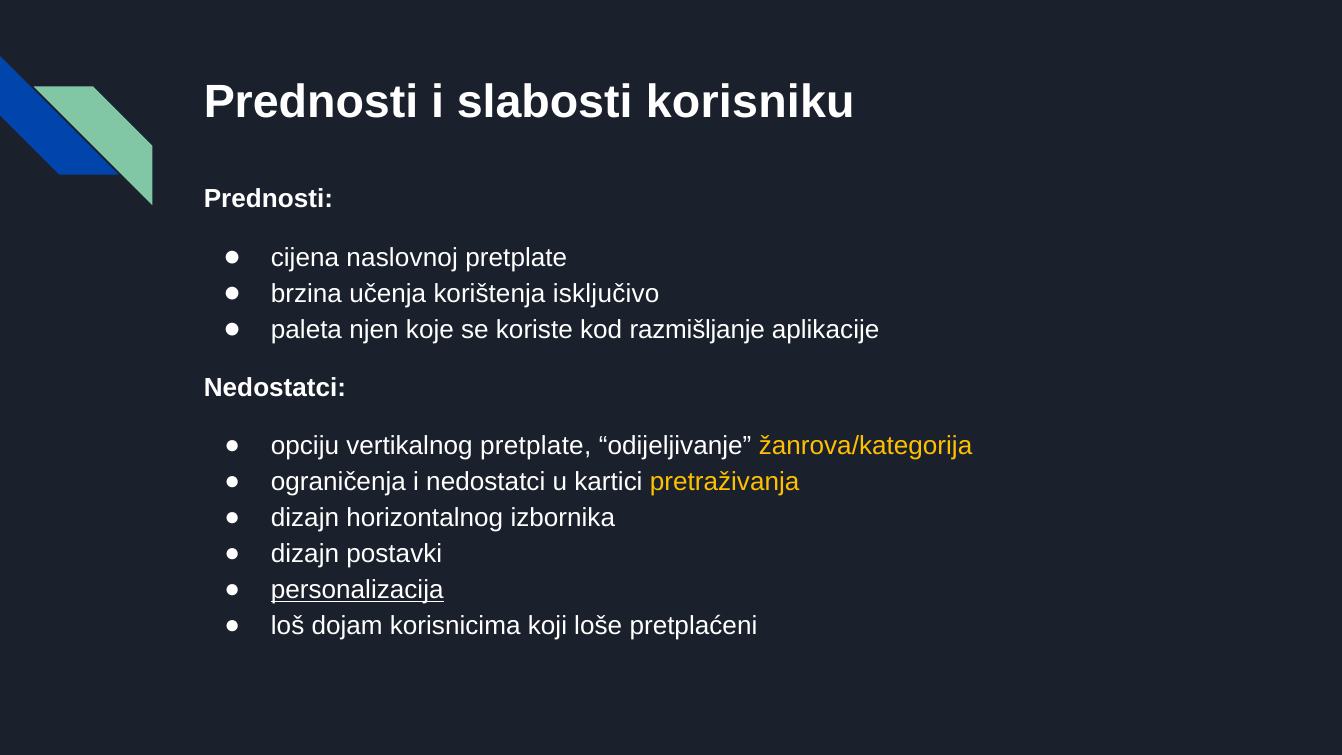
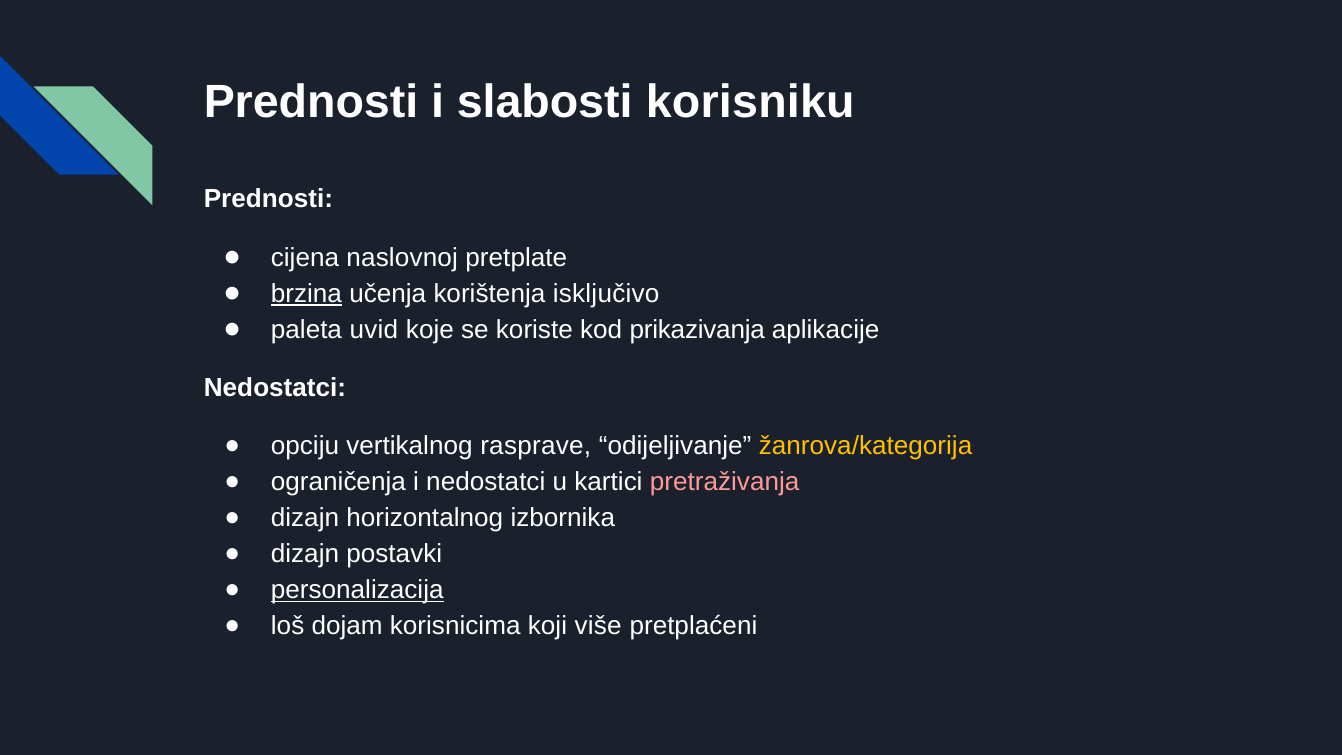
brzina underline: none -> present (306, 294)
njen: njen -> uvid (374, 330)
razmišljanje: razmišljanje -> prikazivanja (697, 330)
vertikalnog pretplate: pretplate -> rasprave (536, 446)
pretraživanja colour: yellow -> pink (725, 482)
loše: loše -> više (598, 626)
